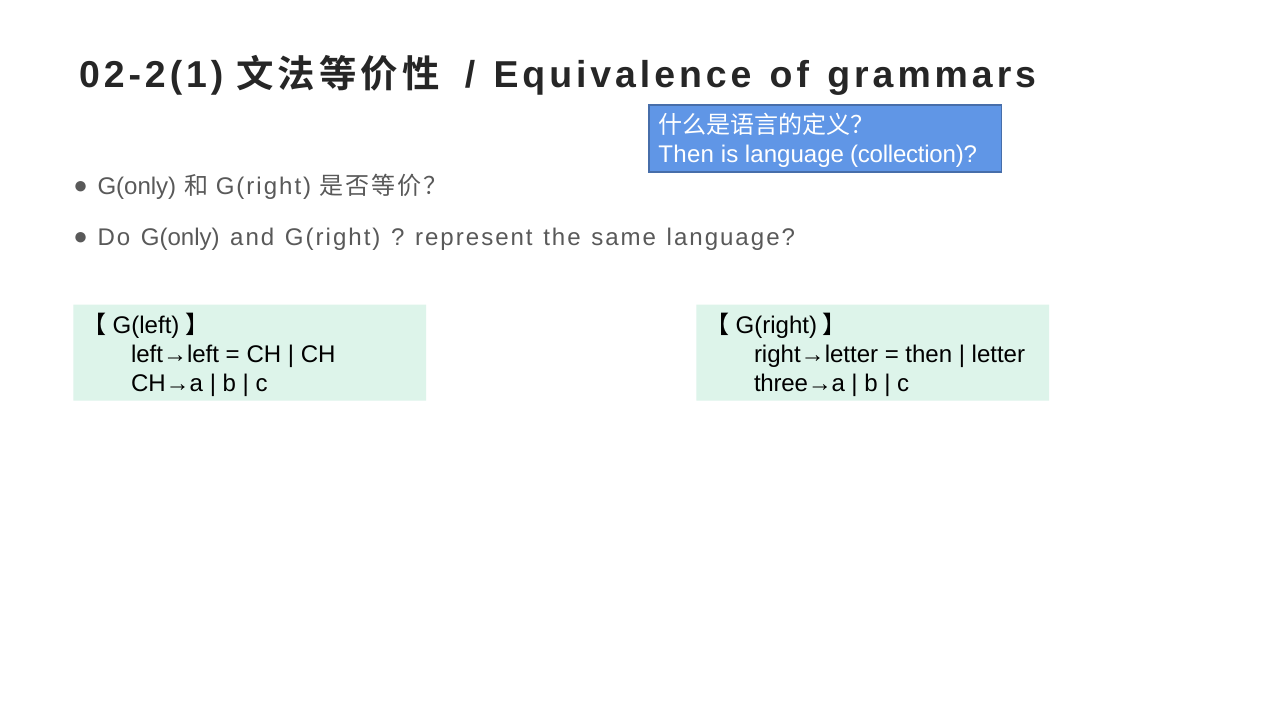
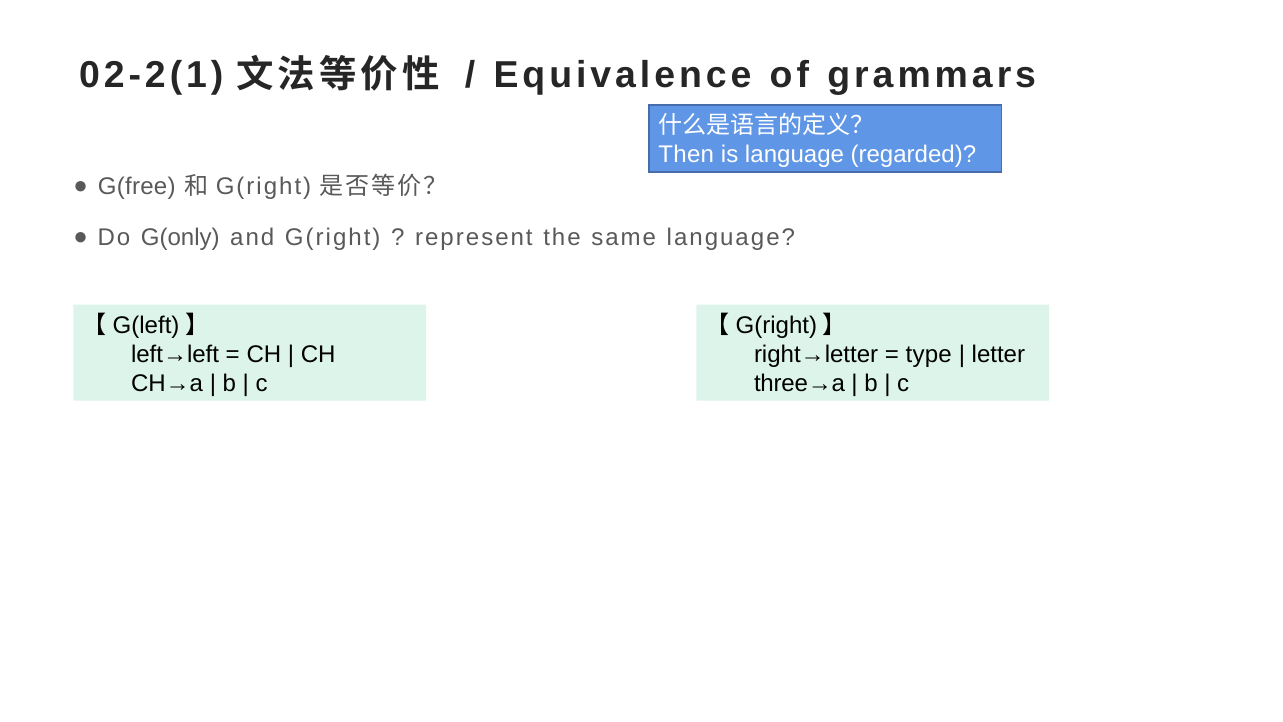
collection: collection -> regarded (913, 155)
G(only: G(only -> G(free (137, 187)
then: then -> type (929, 354)
